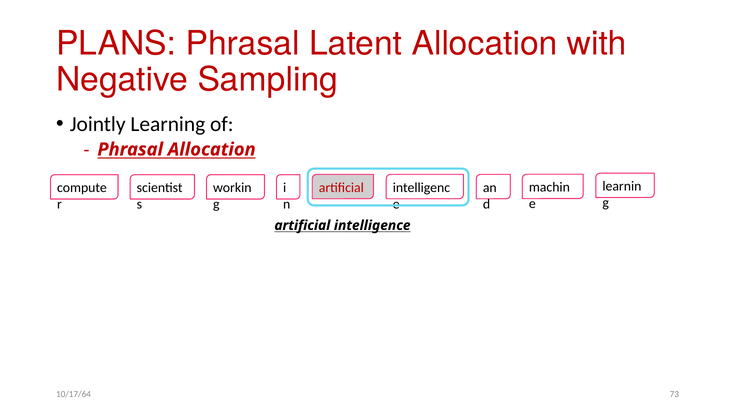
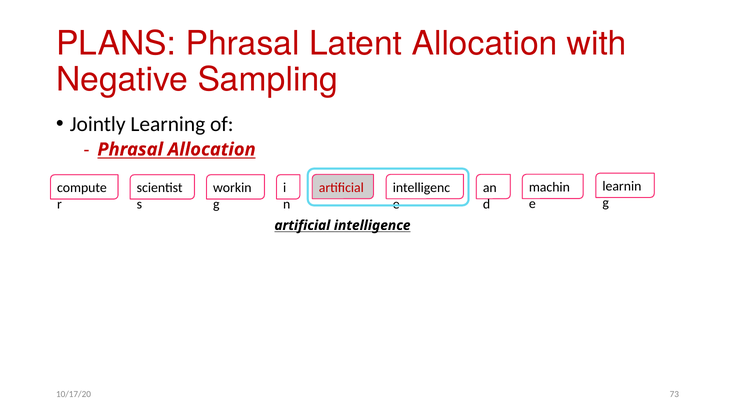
10/17/64: 10/17/64 -> 10/17/20 (73, 395)
